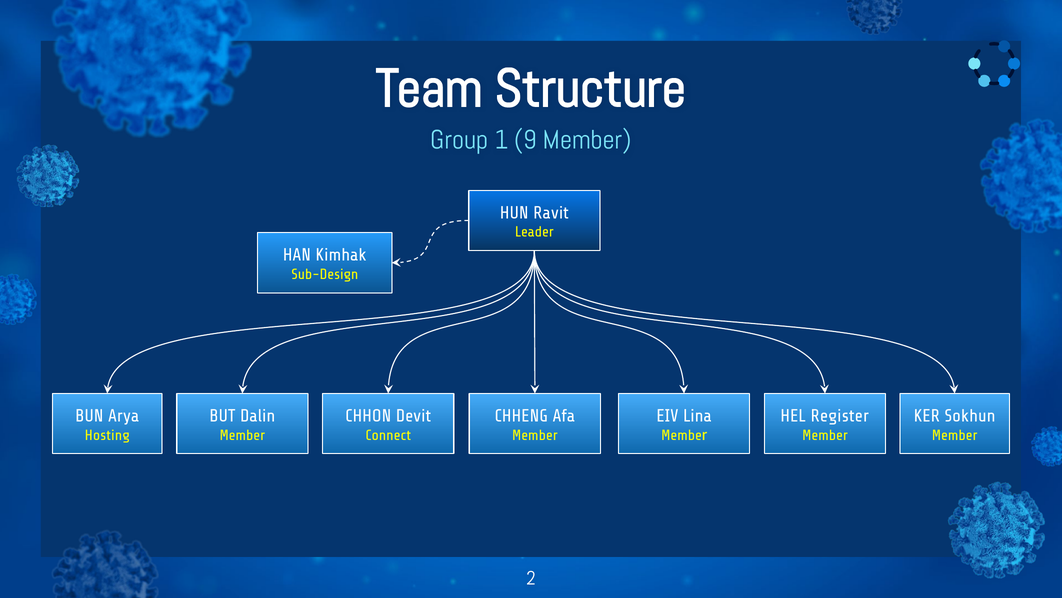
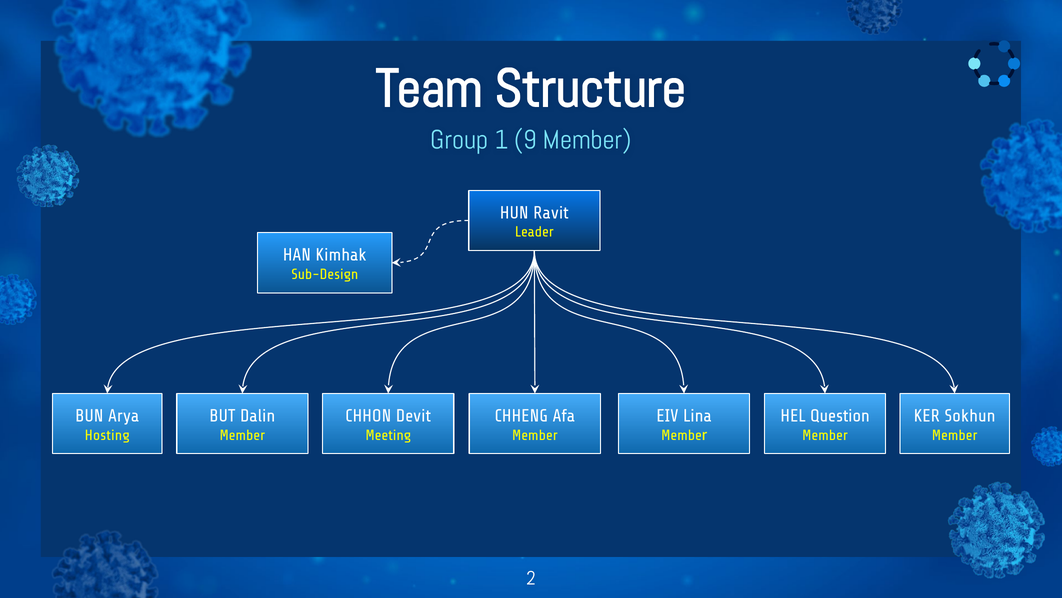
Register: Register -> Question (840, 415)
Connect: Connect -> Meeting (388, 435)
